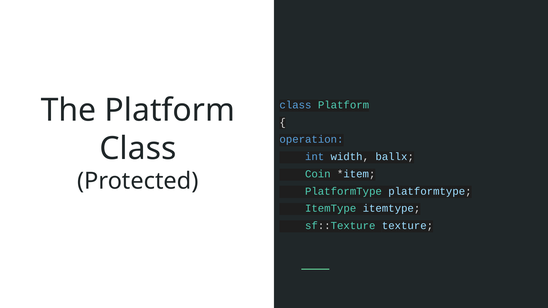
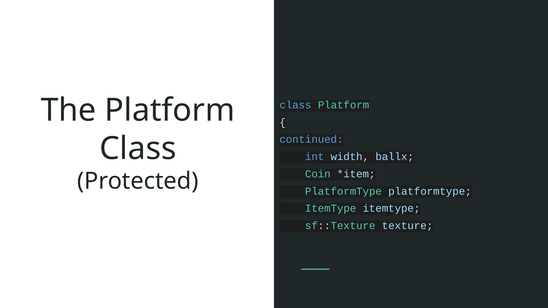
operation: operation -> continued (311, 140)
